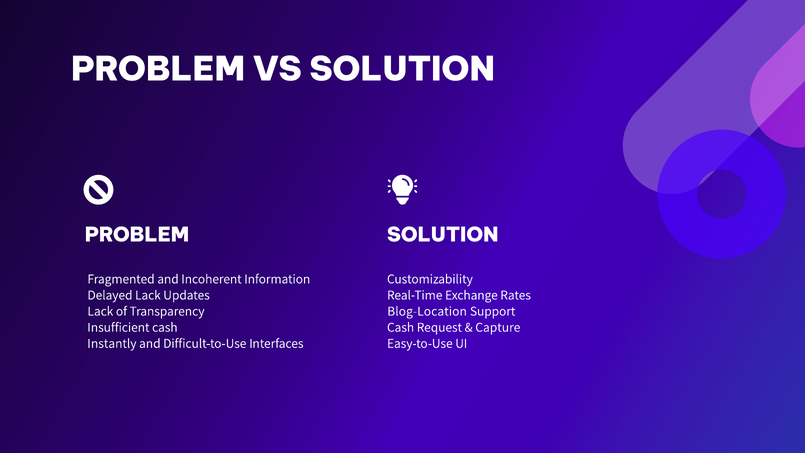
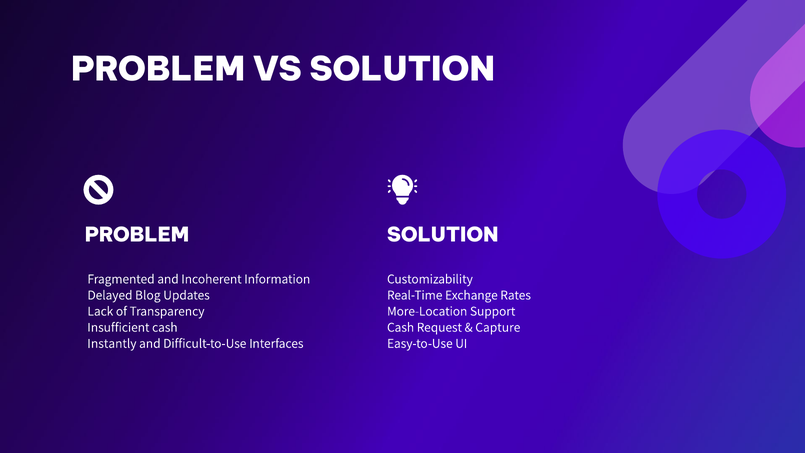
Delayed Lack: Lack -> Blog (148, 295)
Blog-Location: Blog-Location -> More-Location (427, 311)
